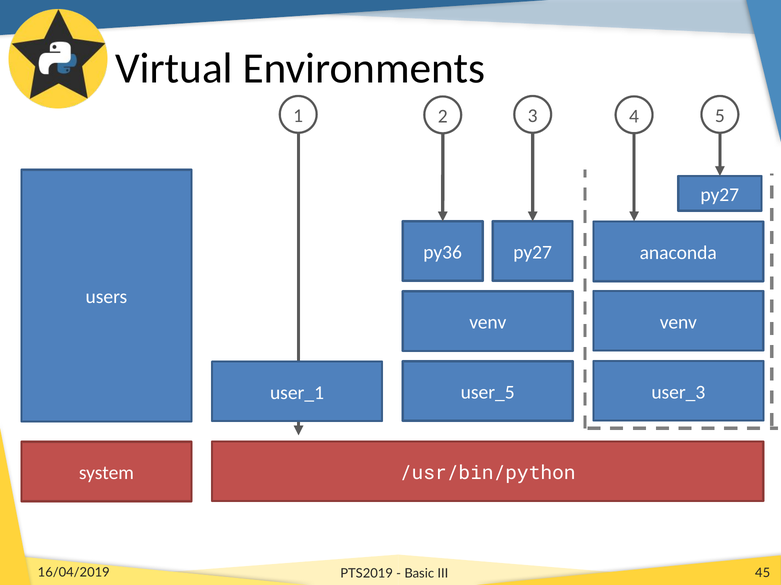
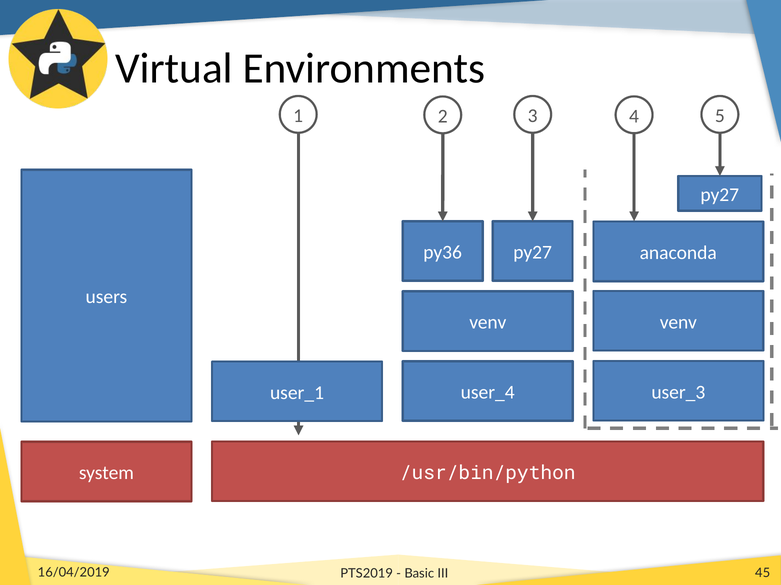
user_5: user_5 -> user_4 (488, 393)
